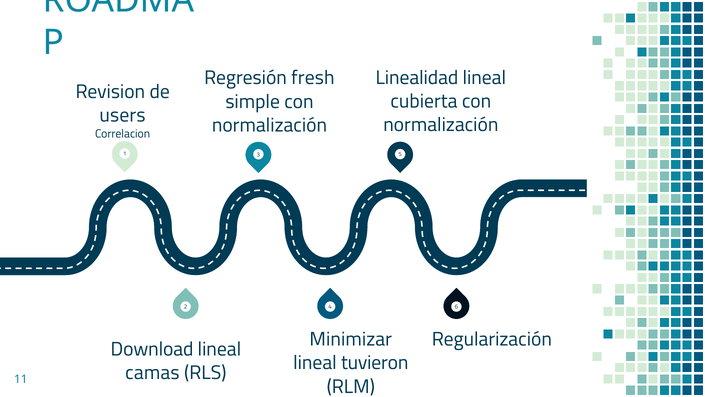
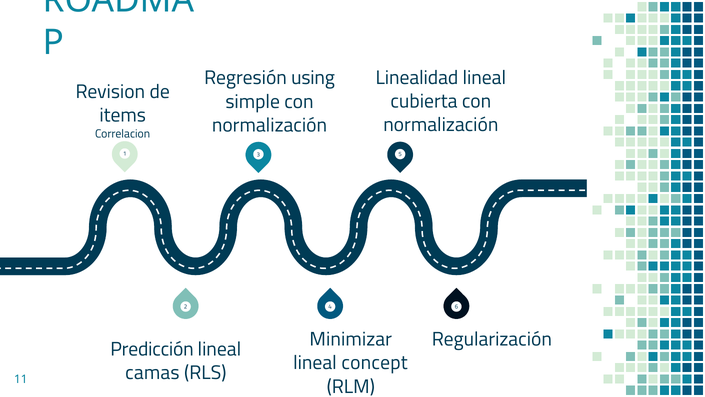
fresh: fresh -> using (313, 78)
users: users -> items (123, 115)
Download: Download -> Predicción (152, 349)
tuvieron: tuvieron -> concept (375, 363)
